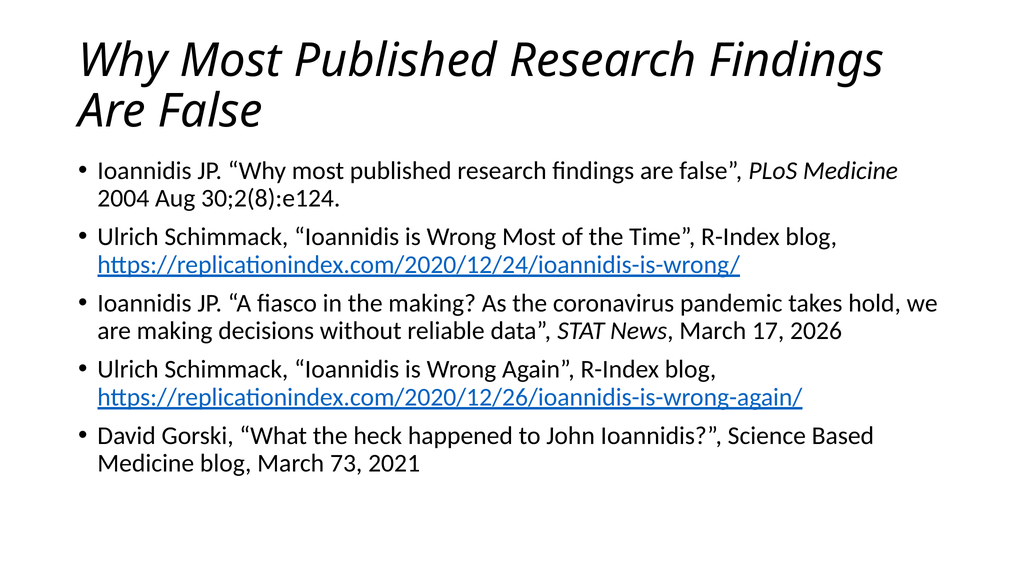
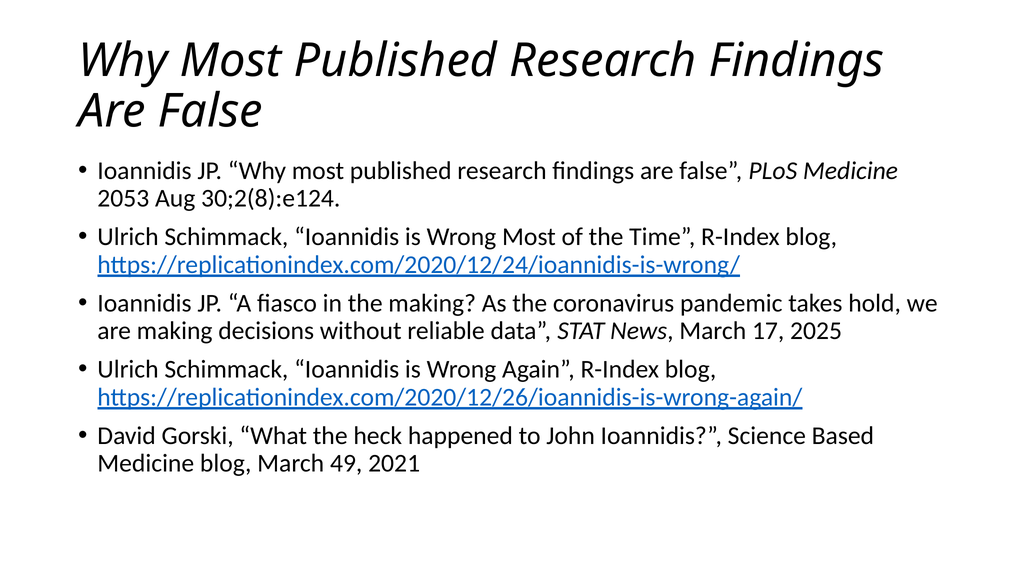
2004: 2004 -> 2053 (123, 199)
2026: 2026 -> 2025 (816, 331)
73: 73 -> 49 (346, 464)
